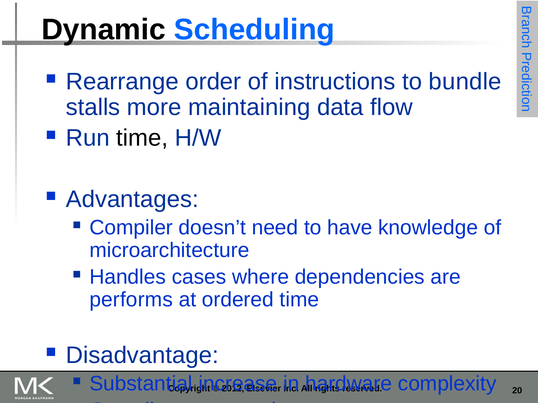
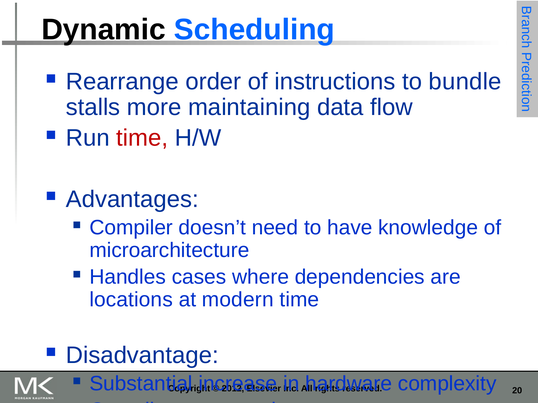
time colour: black -> red (142, 138)
performs: performs -> locations (131, 300)
ordered: ordered -> modern (238, 300)
